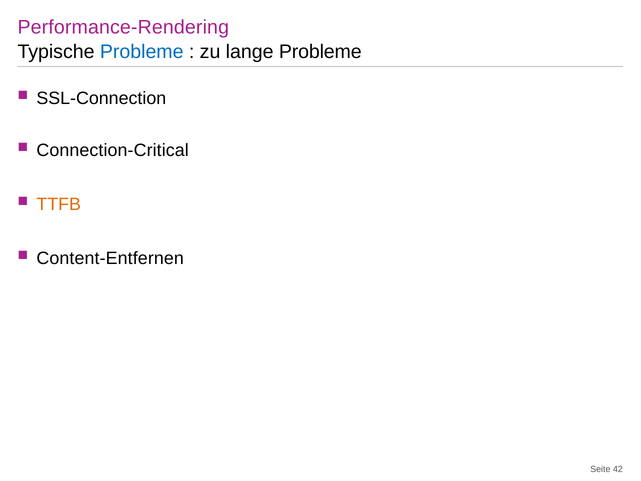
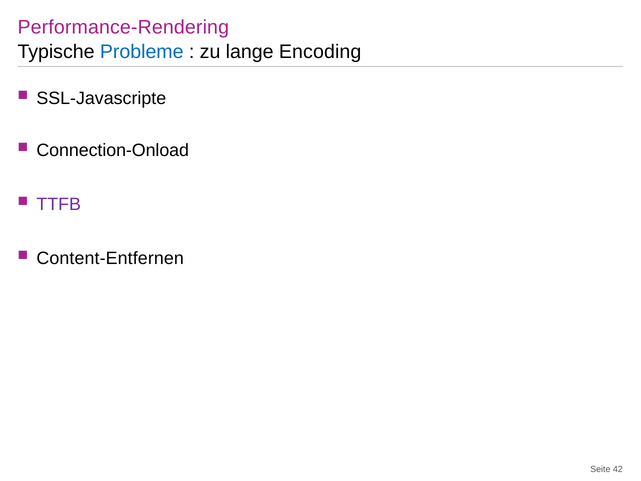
lange Probleme: Probleme -> Encoding (320, 52)
SSL-Connection: SSL-Connection -> SSL-Javascripte (101, 98)
Connection-Critical: Connection-Critical -> Connection-Onload (113, 150)
TTFB colour: orange -> purple (59, 204)
